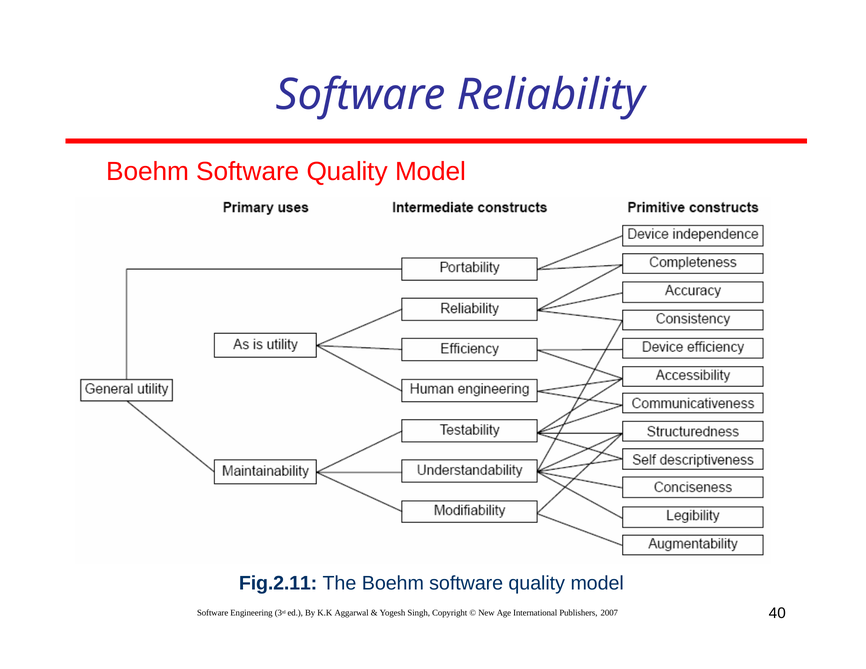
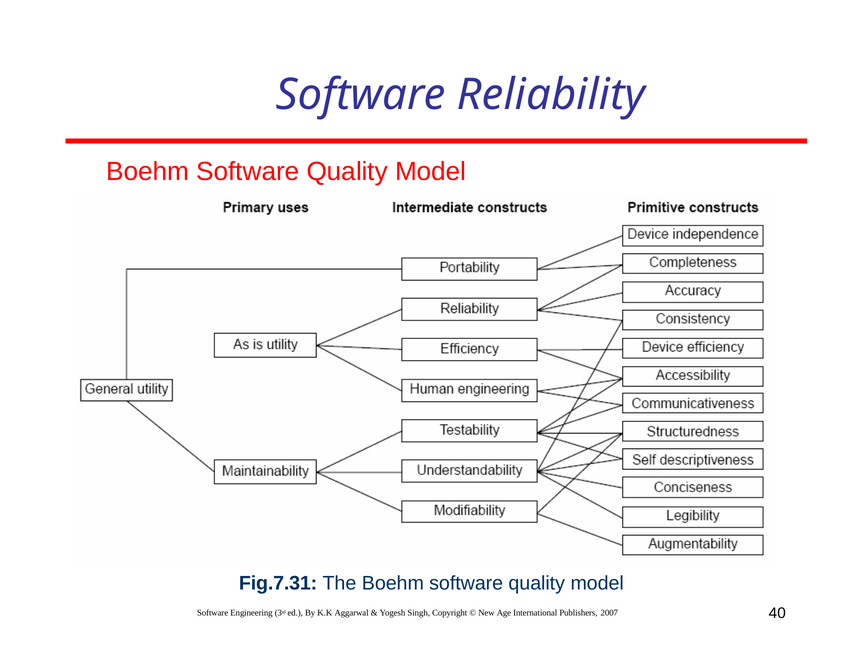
Fig.2.11: Fig.2.11 -> Fig.7.31 (278, 583)
